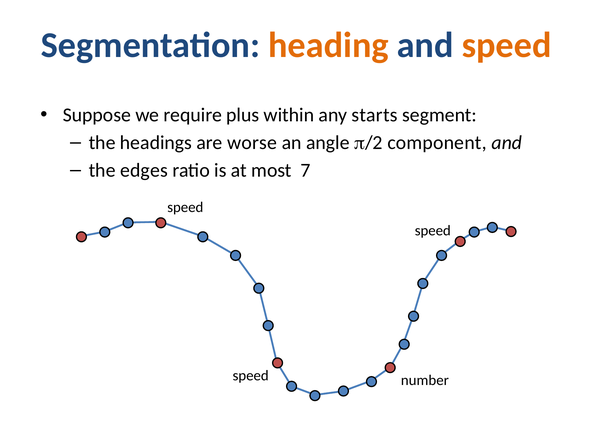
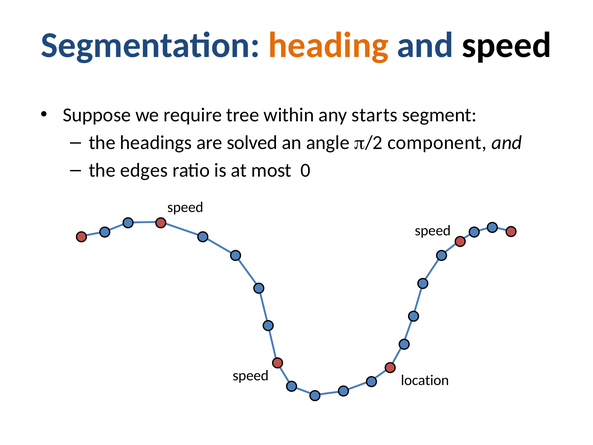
speed colour: orange -> black (507, 45)
plus: plus -> tree (243, 115)
worse: worse -> solved (252, 143)
7: 7 -> 0 (306, 170)
number: number -> location (425, 380)
